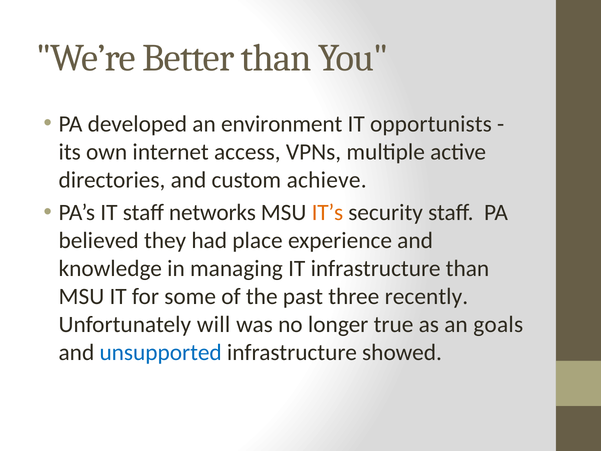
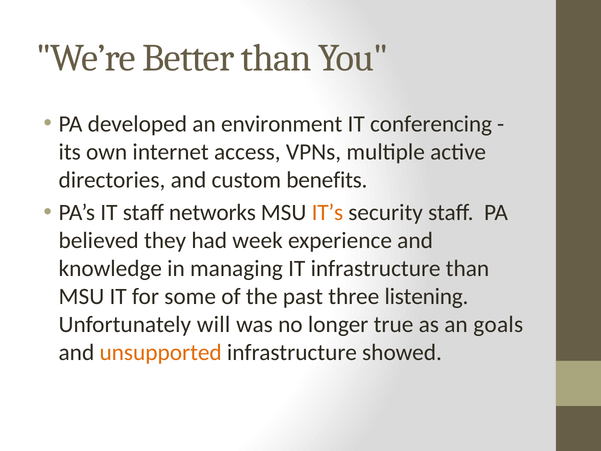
opportunists: opportunists -> conferencing (431, 124)
achieve: achieve -> benefits (327, 180)
place: place -> week (258, 240)
recently: recently -> listening (427, 296)
unsupported colour: blue -> orange (161, 352)
